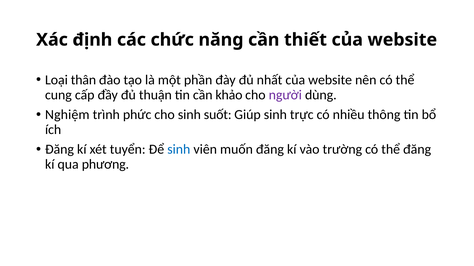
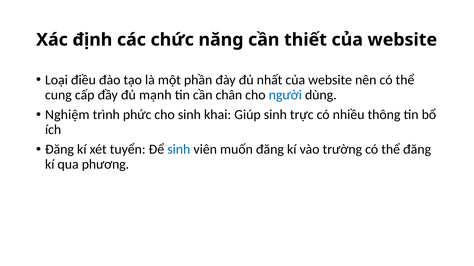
thân: thân -> điều (83, 80)
thuận: thuận -> mạnh (155, 95)
khảo: khảo -> chân (229, 95)
người colour: purple -> blue (285, 95)
suốt: suốt -> khai (218, 115)
